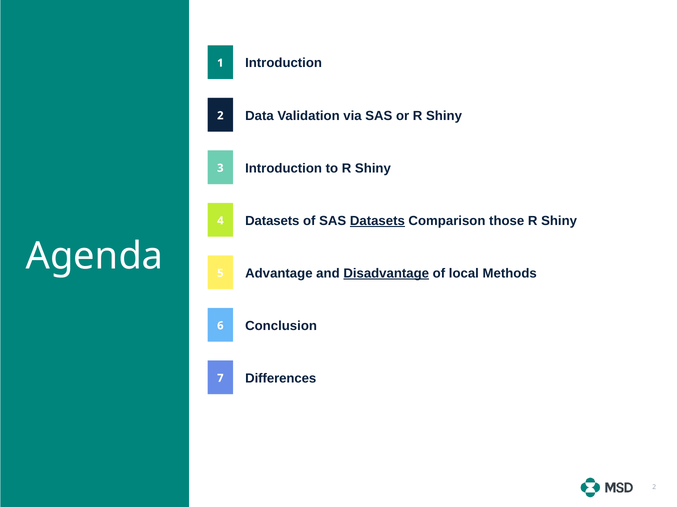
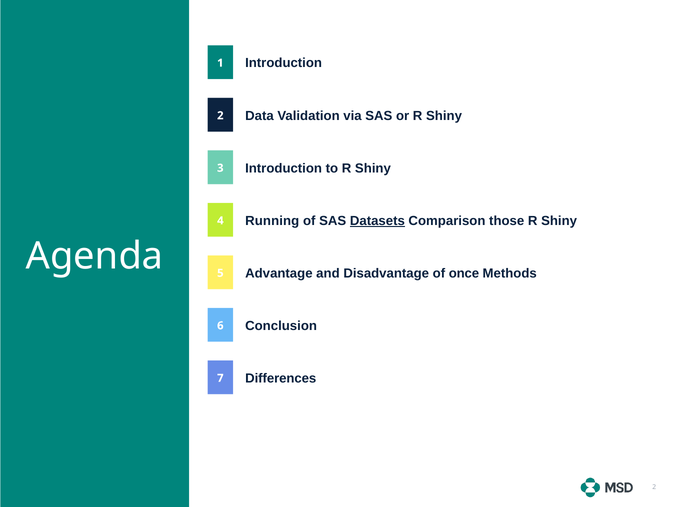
Datasets: Datasets -> Running (272, 221)
Disadvantage underline: present -> none (386, 274)
local: local -> once (464, 274)
